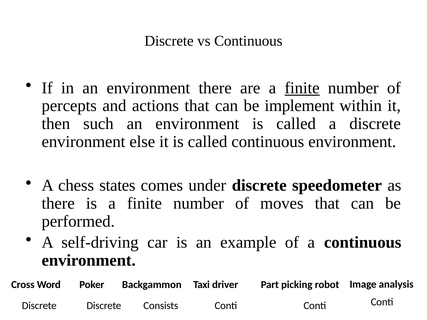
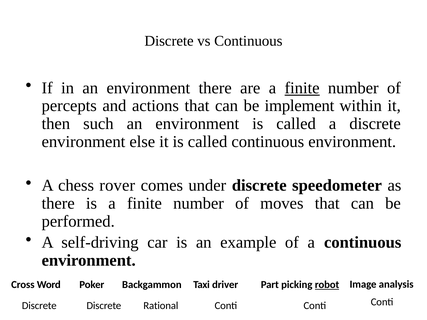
states: states -> rover (117, 186)
robot underline: none -> present (327, 285)
Consists: Consists -> Rational (161, 306)
